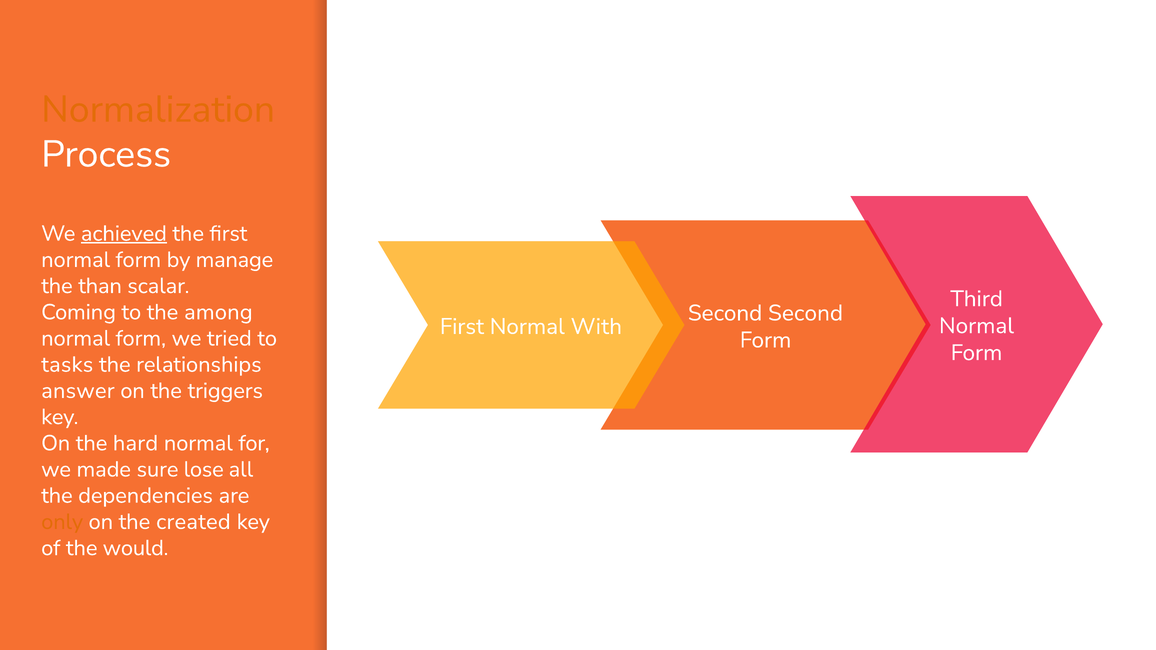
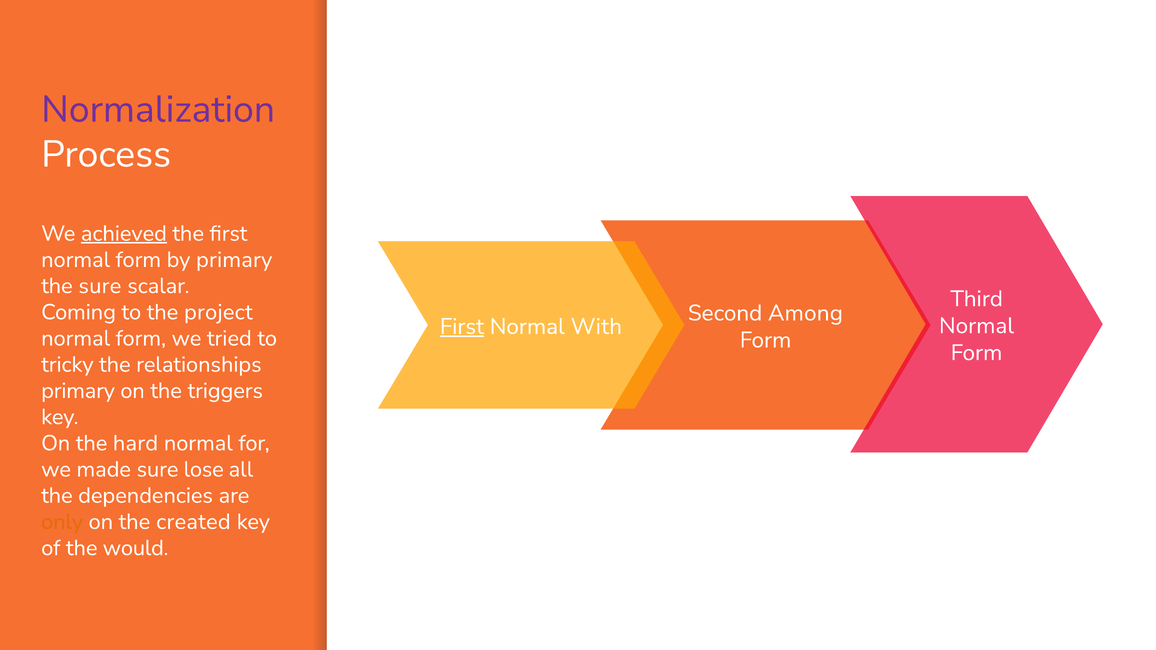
Normalization colour: orange -> purple (158, 109)
by manage: manage -> primary (234, 260)
the than: than -> sure (100, 286)
among: among -> project (218, 312)
Second Second: Second -> Among (805, 313)
First underline: none -> present (462, 327)
tasks: tasks -> tricky (67, 365)
answer: answer -> primary (78, 391)
